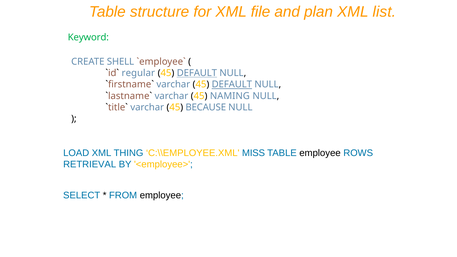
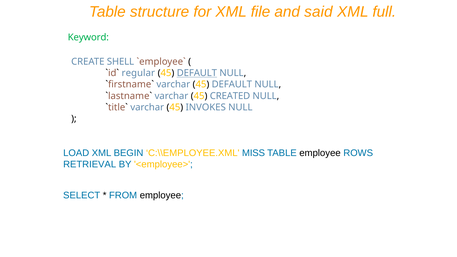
plan: plan -> said (318, 12)
list: list -> full (384, 12)
DEFAULT underline: present -> none (232, 84)
NAMING: NAMING -> CREATED (230, 96)
BECAUSE: BECAUSE -> INVOKES (206, 107)
THING: THING -> BEGIN (129, 153)
